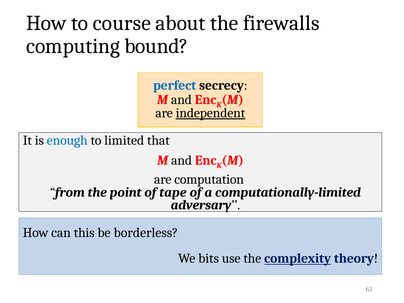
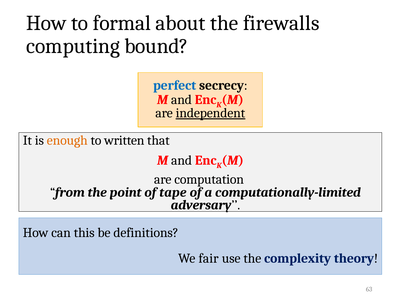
course: course -> formal (122, 23)
enough colour: blue -> orange (67, 140)
limited: limited -> written (124, 140)
borderless: borderless -> definitions (146, 233)
bits: bits -> fair (209, 259)
complexity underline: present -> none (298, 259)
